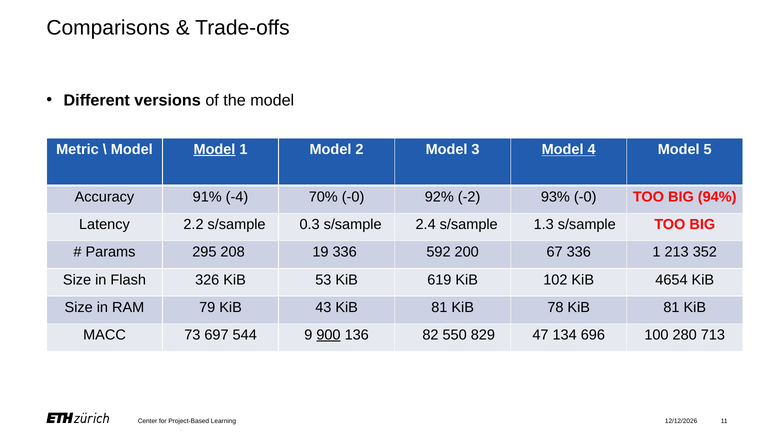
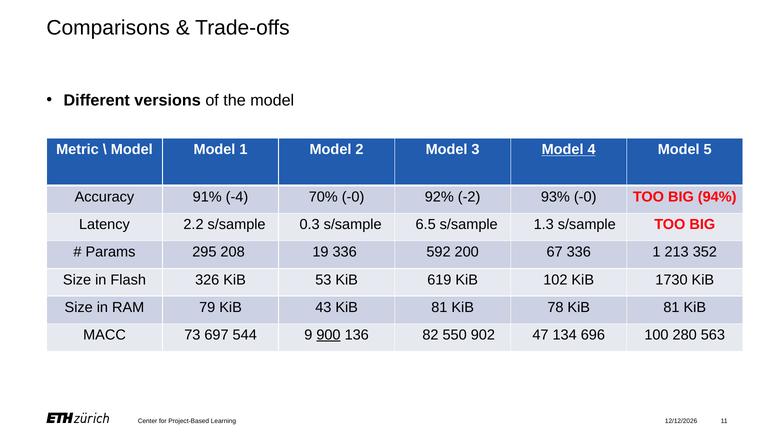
Model underline: present -> none (214, 149)
2.4: 2.4 -> 6.5 (426, 225)
4654: 4654 -> 1730 (671, 280)
829: 829 -> 902 (483, 335)
713: 713 -> 563 (713, 335)
